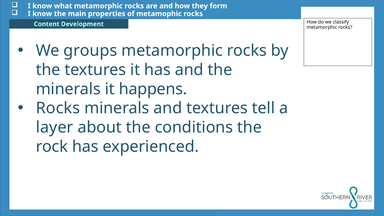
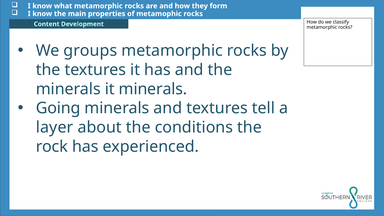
it happens: happens -> minerals (153, 89)
Rocks: Rocks -> Going (58, 108)
